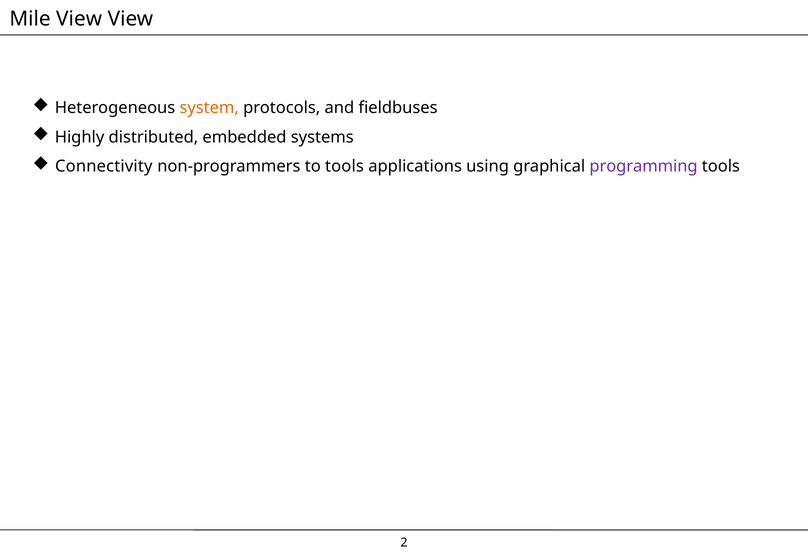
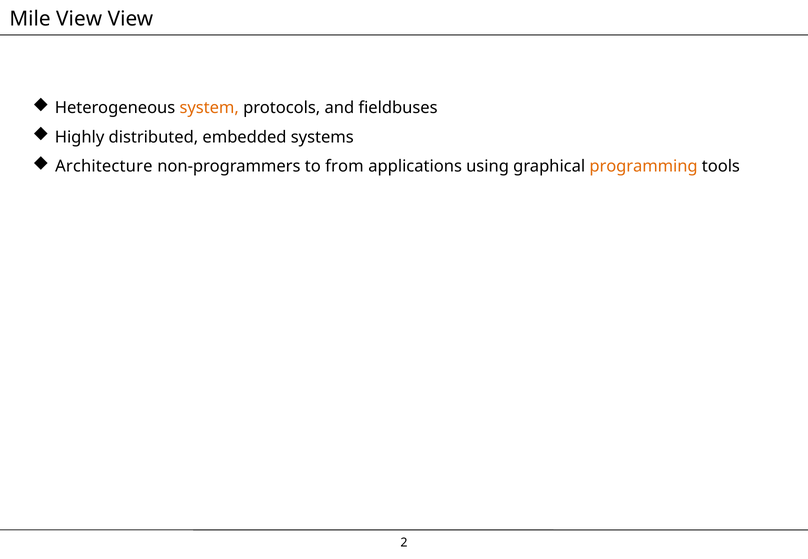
Connectivity: Connectivity -> Architecture (104, 166)
to tools: tools -> from (344, 166)
programming colour: purple -> orange (644, 166)
